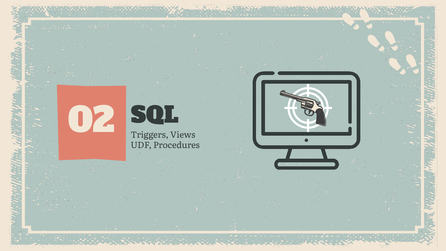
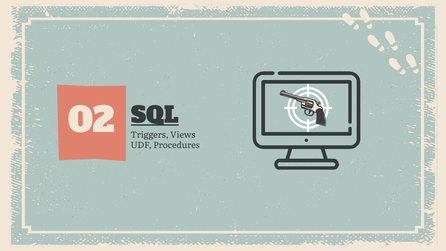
SQL underline: none -> present (155, 115)
